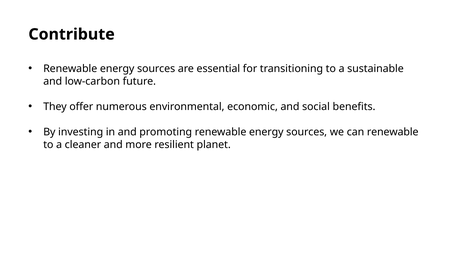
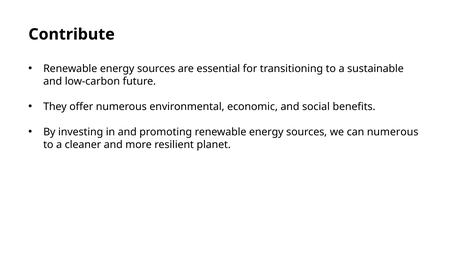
can renewable: renewable -> numerous (393, 132)
